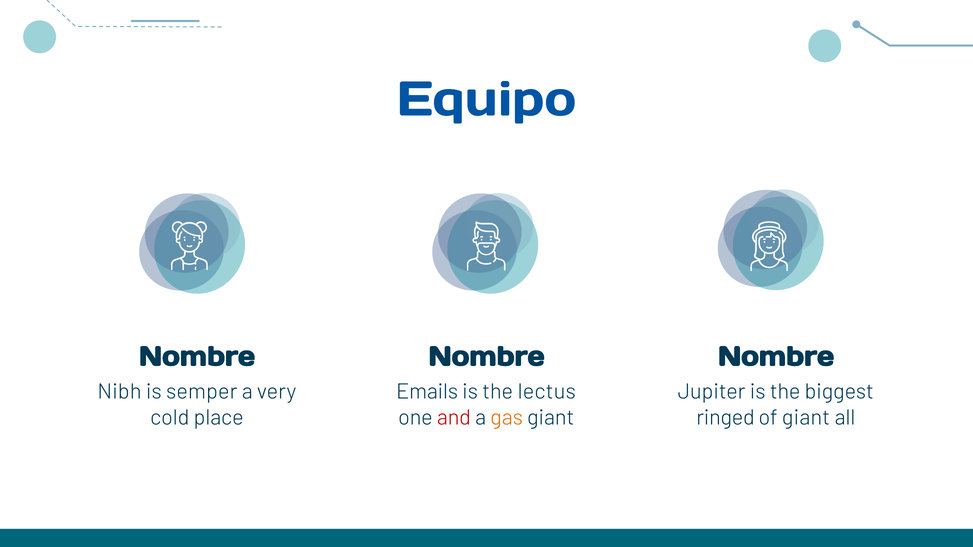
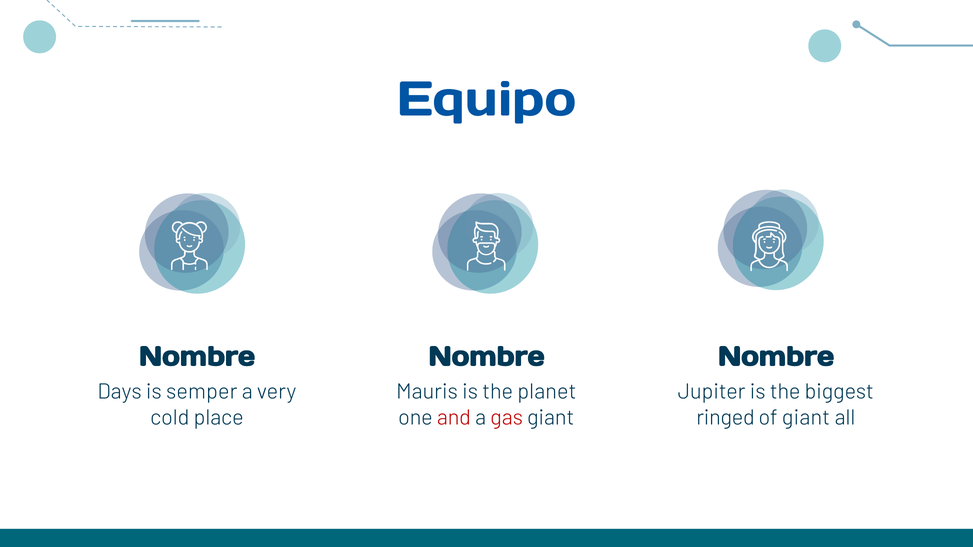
Nibh: Nibh -> Days (120, 392)
Emails: Emails -> Mauris (427, 392)
lectus: lectus -> planet (547, 392)
gas colour: orange -> red (507, 418)
